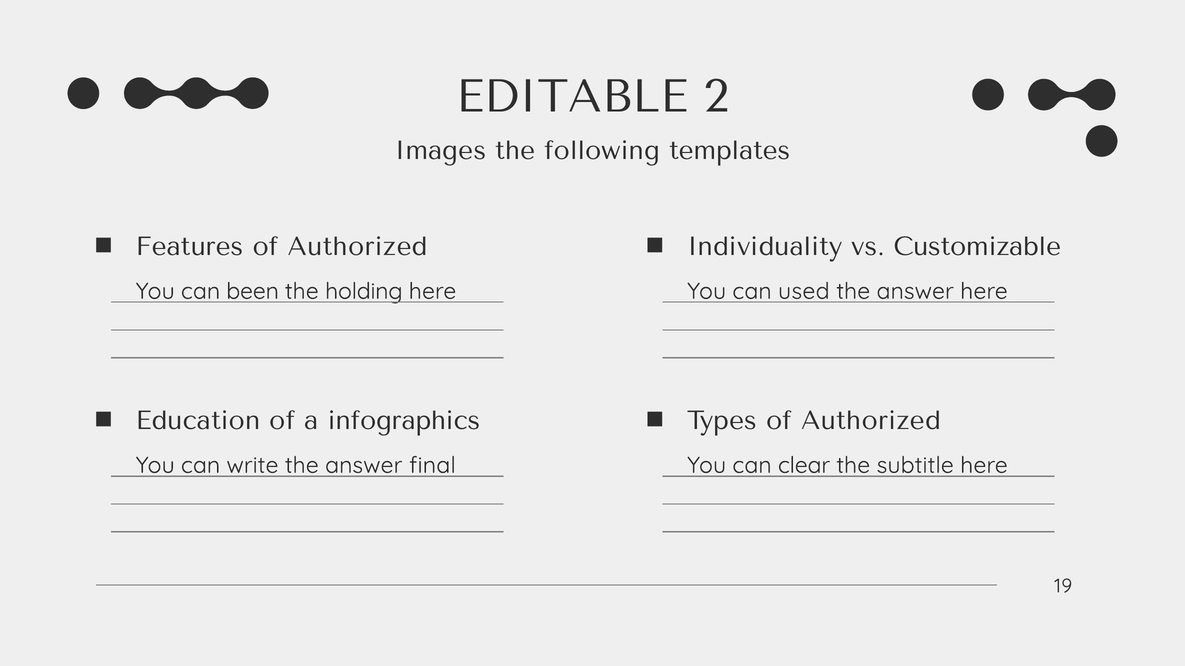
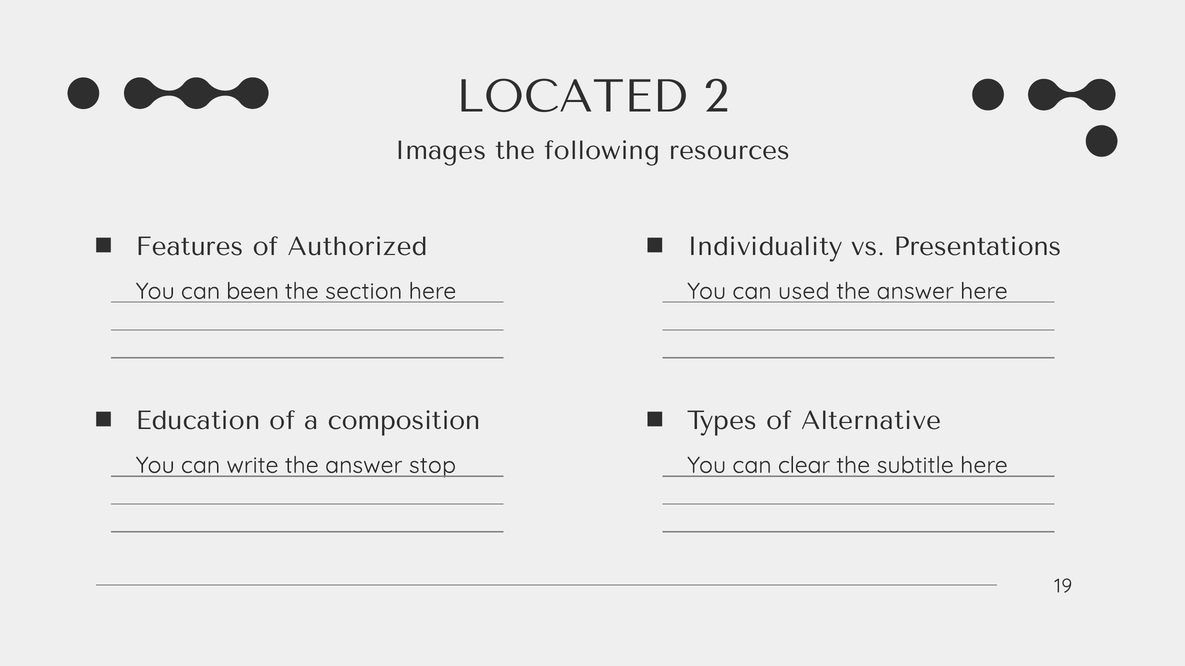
EDITABLE: EDITABLE -> LOCATED (572, 97)
templates: templates -> resources (730, 151)
Customizable: Customizable -> Presentations (978, 247)
holding: holding -> section (364, 291)
infographics: infographics -> composition (404, 421)
Types of Authorized: Authorized -> Alternative (871, 421)
final: final -> stop (432, 466)
